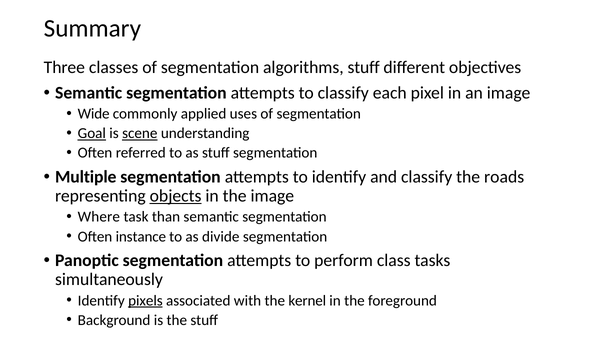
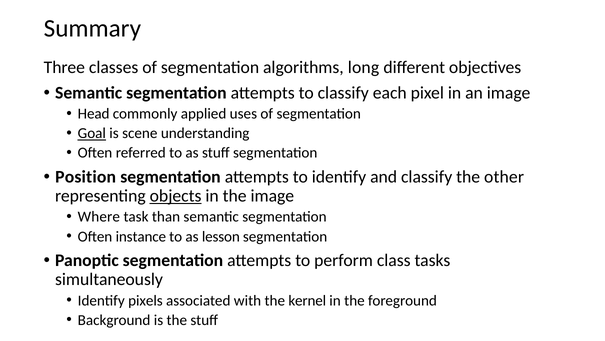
algorithms stuff: stuff -> long (364, 67)
Wide: Wide -> Head (94, 114)
scene underline: present -> none (140, 133)
Multiple: Multiple -> Position (86, 177)
roads: roads -> other (504, 177)
divide: divide -> lesson (221, 236)
pixels underline: present -> none (145, 300)
